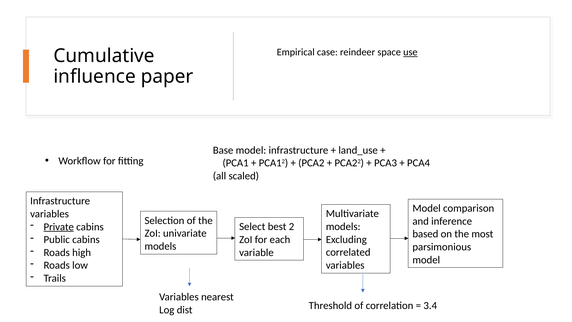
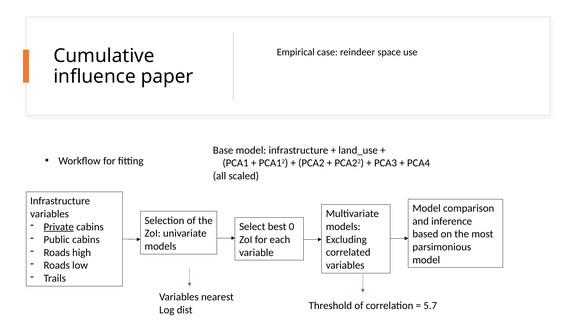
use underline: present -> none (410, 52)
2: 2 -> 0 (292, 227)
3.4: 3.4 -> 5.7 (430, 305)
